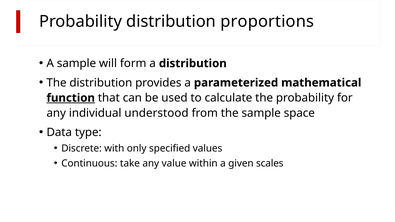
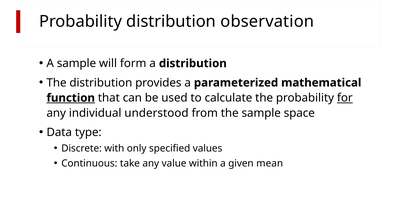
proportions: proportions -> observation (267, 22)
for underline: none -> present (345, 98)
scales: scales -> mean (270, 164)
